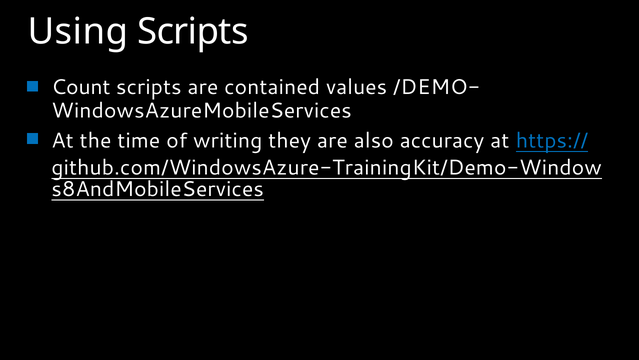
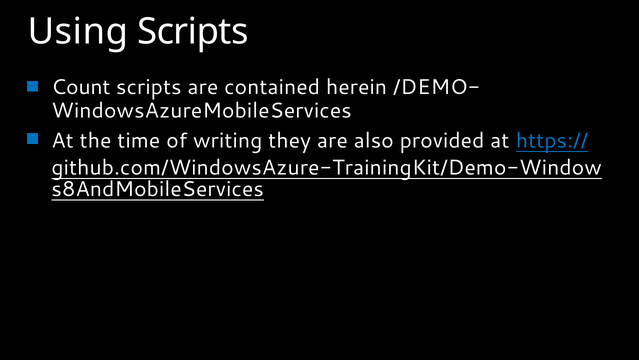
values: values -> herein (357, 87)
accuracy: accuracy -> provided (442, 140)
